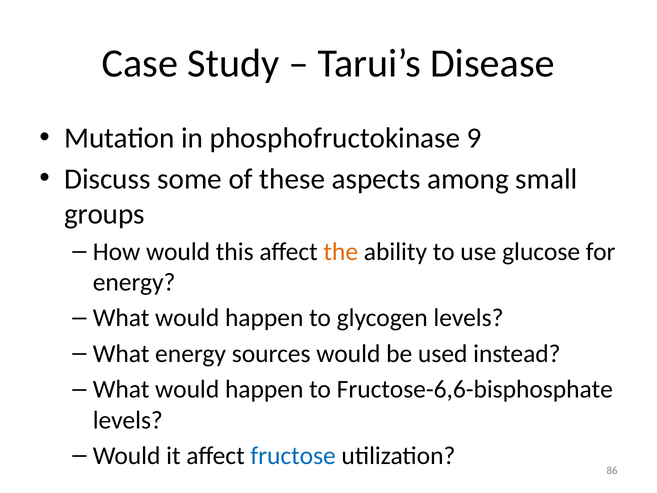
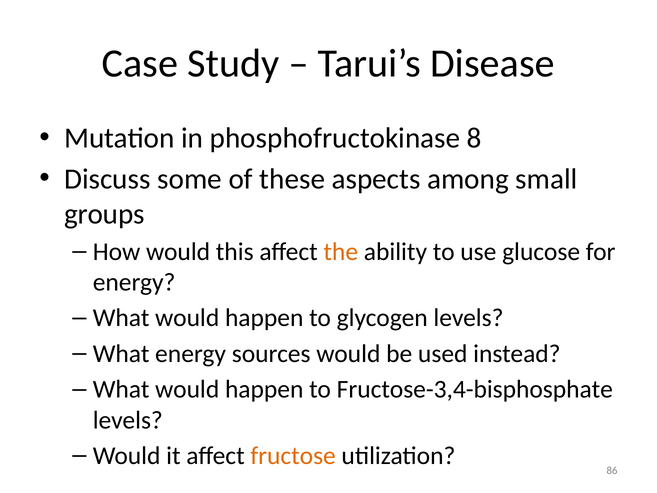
9: 9 -> 8 (474, 138)
Fructose-6,6-bisphosphate: Fructose-6,6-bisphosphate -> Fructose-3,4-bisphosphate (475, 389)
fructose colour: blue -> orange (293, 456)
